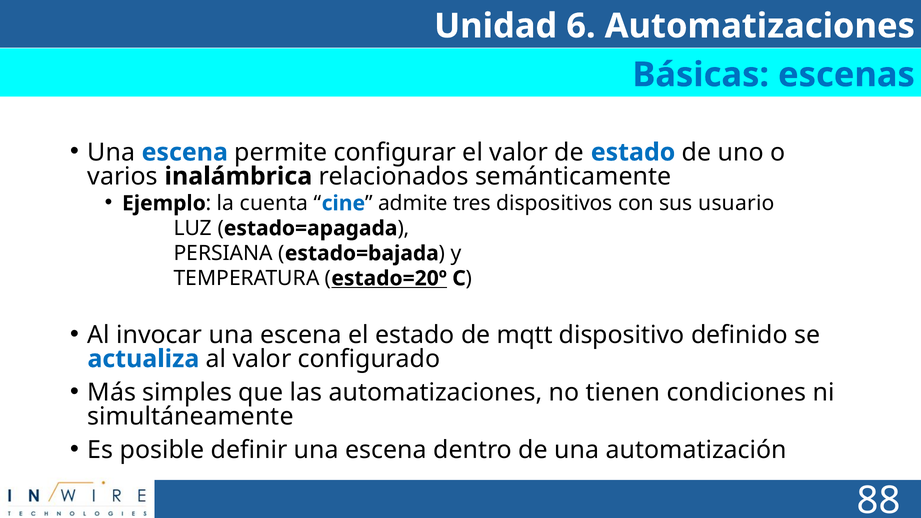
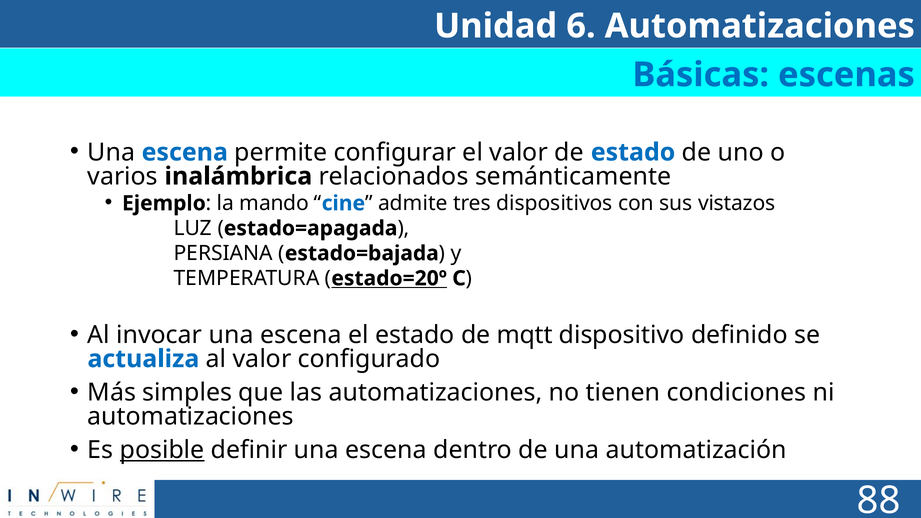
cuenta: cuenta -> mando (274, 203)
usuario: usuario -> vistazos (737, 203)
simultáneamente: simultáneamente -> automatizaciones (191, 417)
posible underline: none -> present (162, 450)
